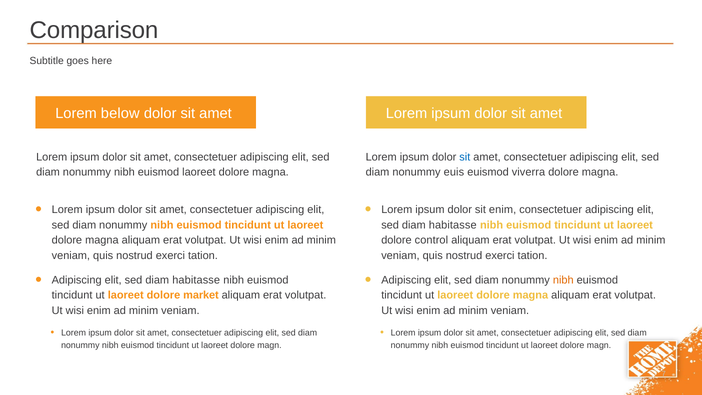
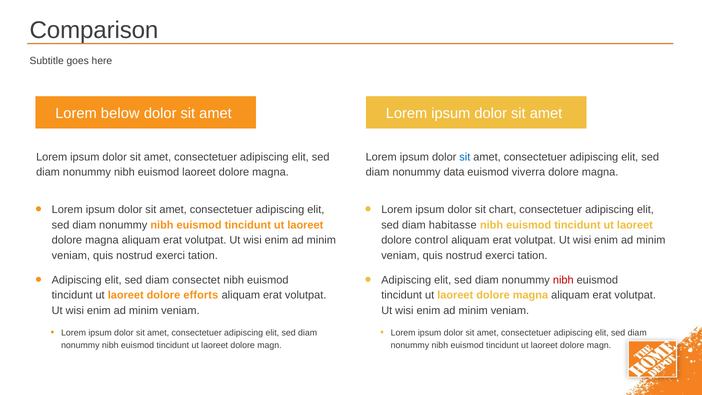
euis: euis -> data (454, 172)
sit enim: enim -> chart (503, 210)
habitasse: habitasse -> consectet (196, 280)
nibh colour: orange -> red (563, 280)
market: market -> efforts (201, 295)
